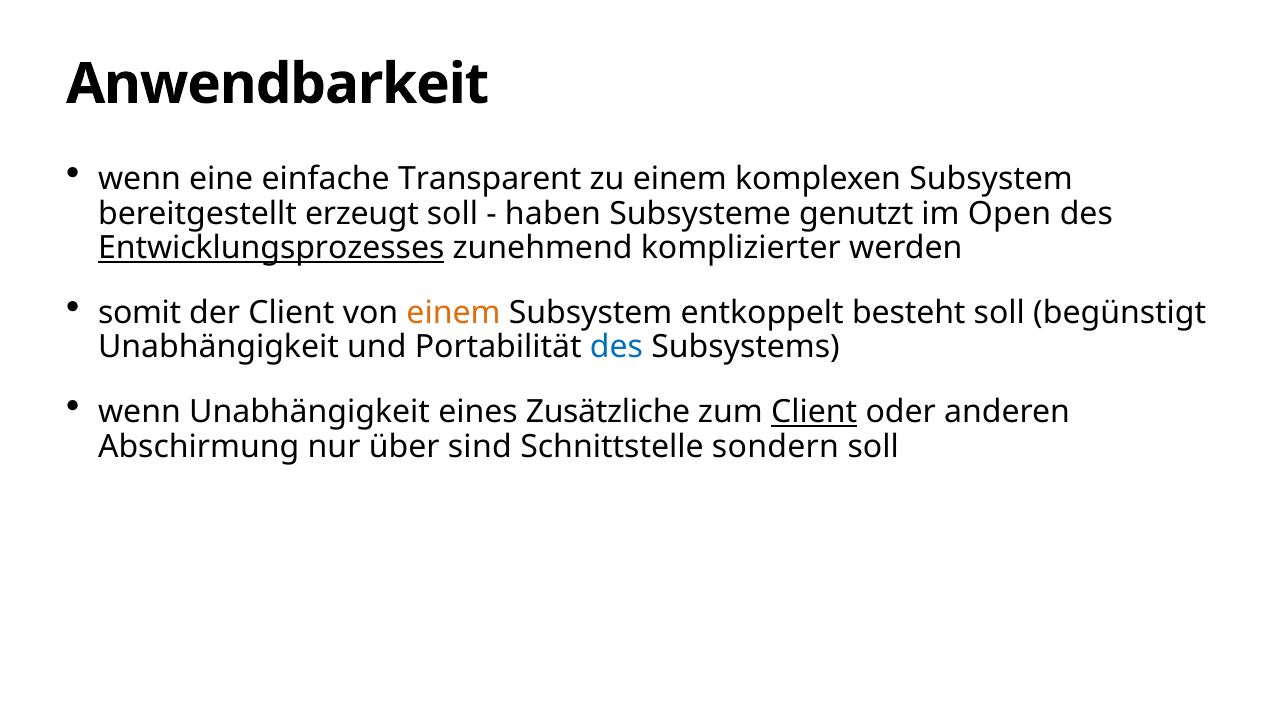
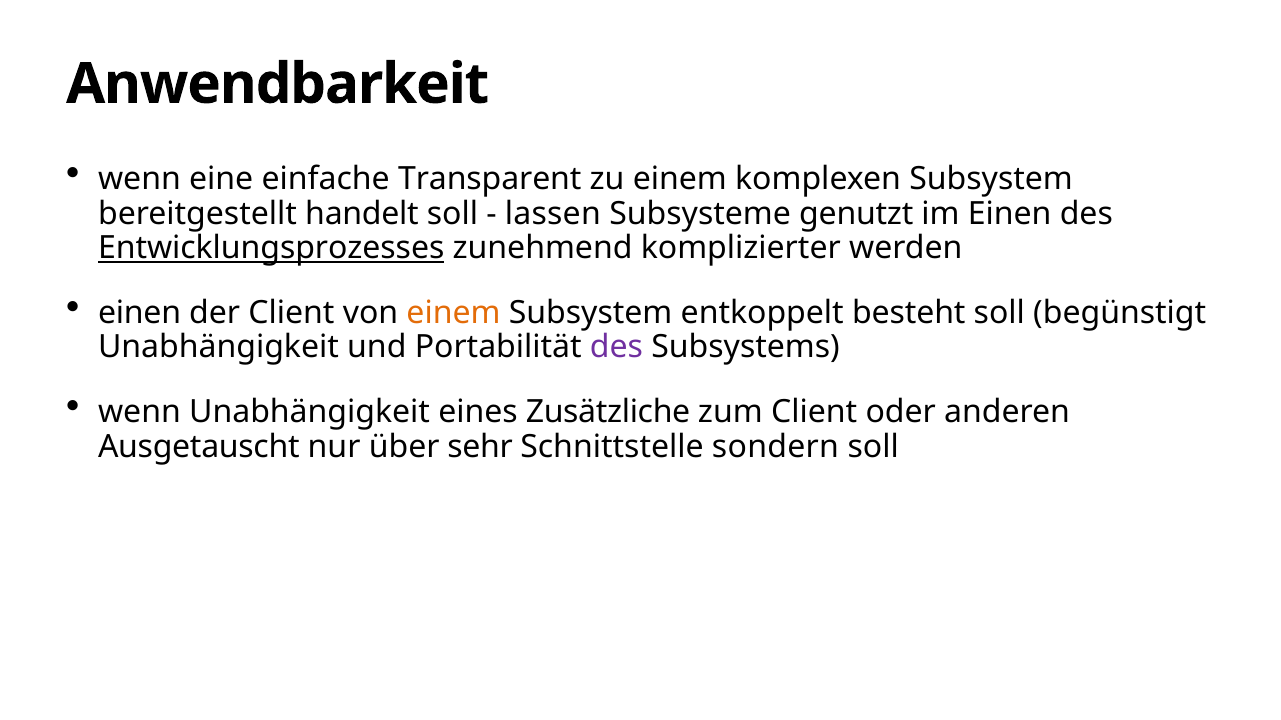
erzeugt: erzeugt -> handelt (362, 214)
haben: haben -> lassen (553, 214)
im Open: Open -> Einen (1010, 214)
somit: somit -> einen (140, 313)
des colour: blue -> purple (617, 348)
Client underline: present -> none (814, 412)
Abschirmung: Abschirmung -> Ausgetauscht (199, 447)
sind: sind -> sehr (480, 447)
